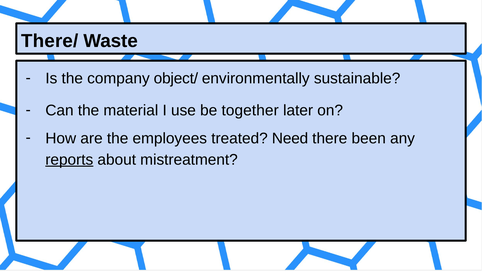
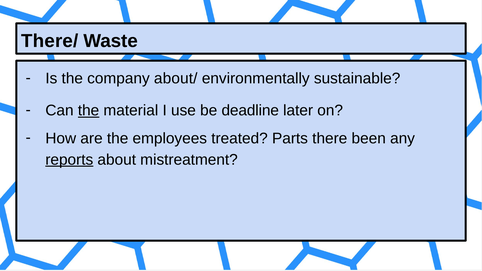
object/: object/ -> about/ (176, 79)
the underline: none -> present (89, 111)
together: together -> deadline (250, 111)
Need: Need -> Parts (290, 138)
